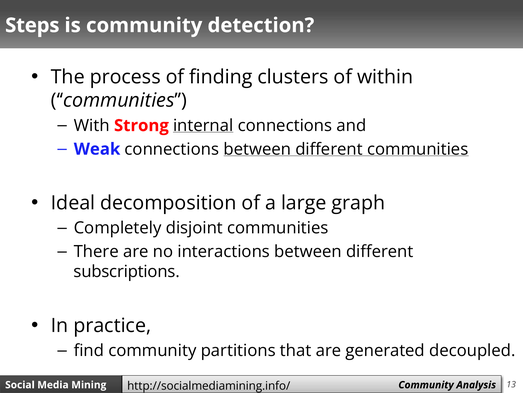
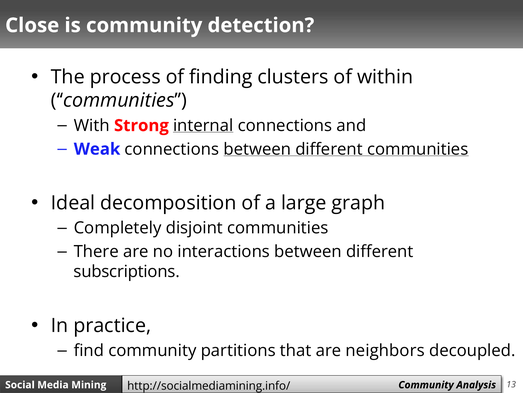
Steps: Steps -> Close (32, 25)
generated: generated -> neighbors (385, 350)
